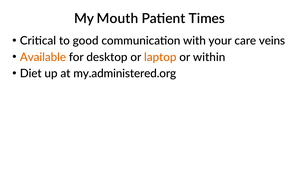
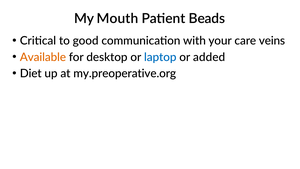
Times: Times -> Beads (207, 19)
laptop colour: orange -> blue (160, 57)
within: within -> added (209, 57)
my.administered.org: my.administered.org -> my.preoperative.org (125, 74)
